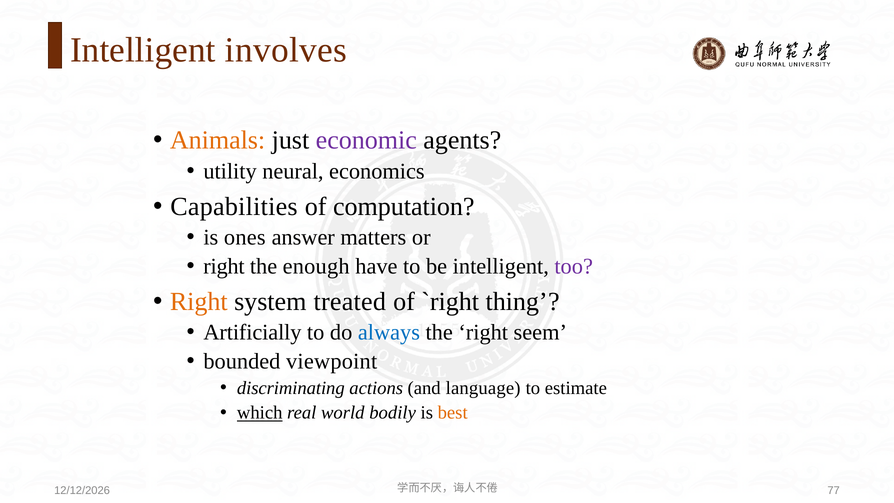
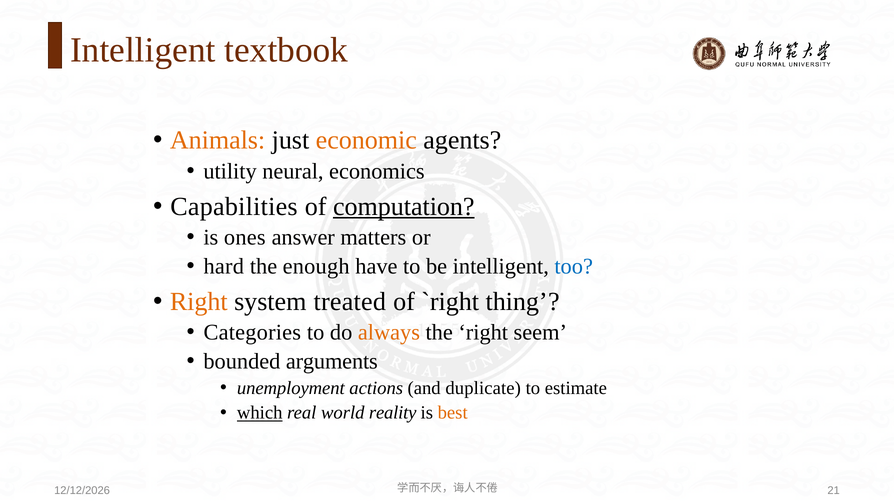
involves: involves -> textbook (286, 50)
economic colour: purple -> orange (366, 140)
computation underline: none -> present (404, 207)
right: right -> hard (224, 266)
too colour: purple -> blue (574, 266)
Artificially: Artificially -> Categories (252, 332)
always colour: blue -> orange (389, 332)
viewpoint: viewpoint -> arguments (332, 361)
discriminating: discriminating -> unemployment (291, 388)
language: language -> duplicate (483, 388)
bodily: bodily -> reality (393, 413)
77: 77 -> 21 (834, 490)
